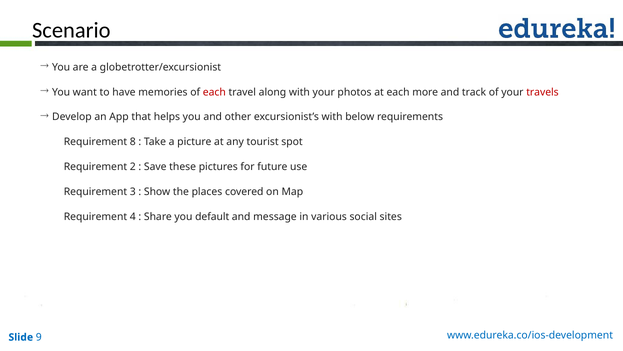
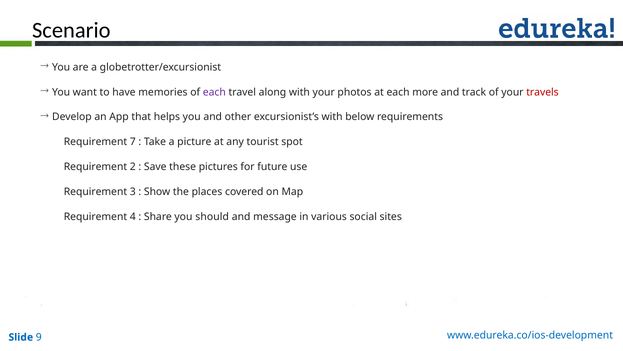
each colour: red -> purple (214, 92)
8: 8 -> 7 (133, 142)
default: default -> should (212, 217)
